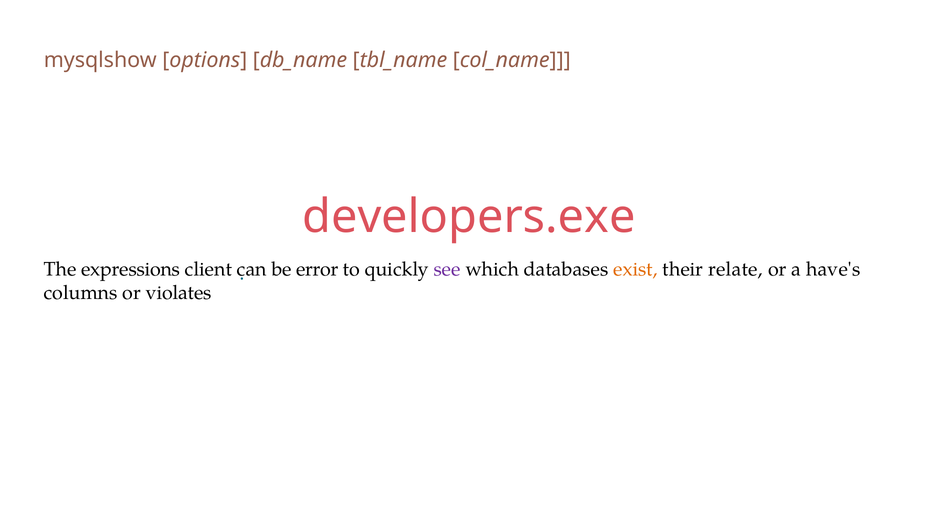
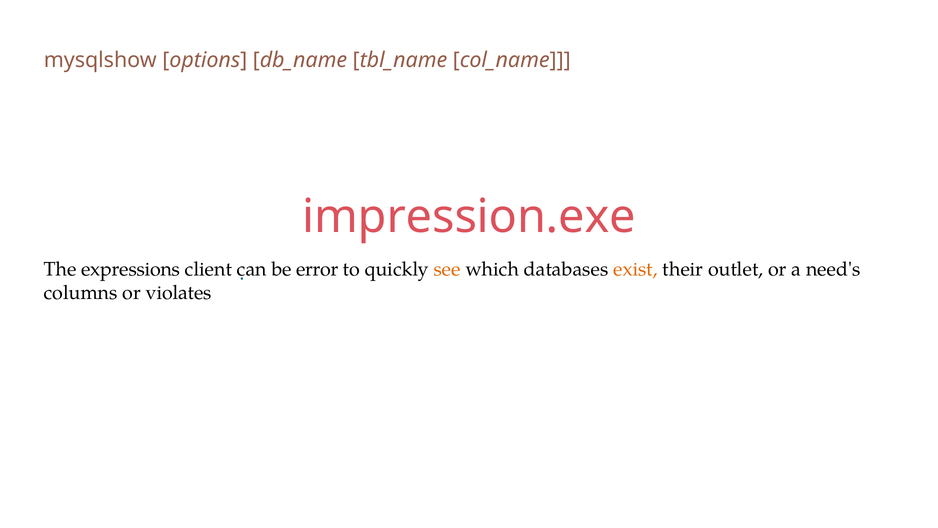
developers.exe: developers.exe -> impression.exe (469, 217)
see colour: purple -> orange (447, 269)
relate: relate -> outlet (736, 269)
have's: have's -> need's (833, 269)
